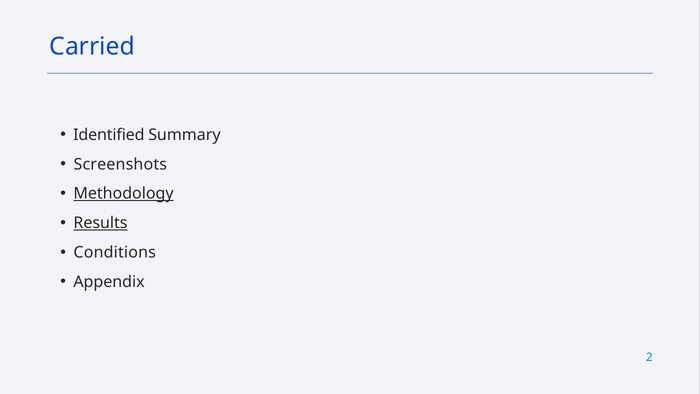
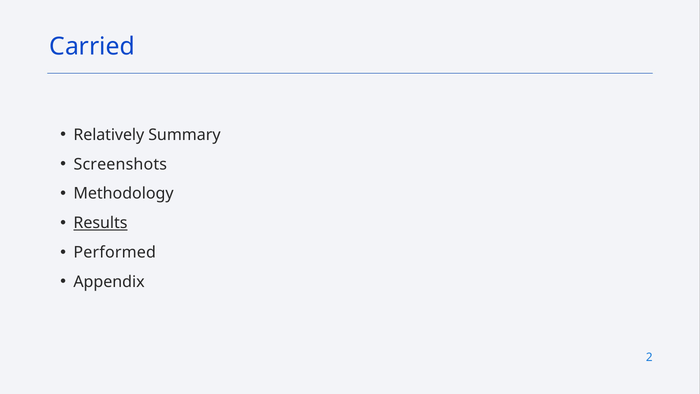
Identified: Identified -> Relatively (109, 135)
Methodology underline: present -> none (124, 194)
Conditions: Conditions -> Performed (115, 252)
